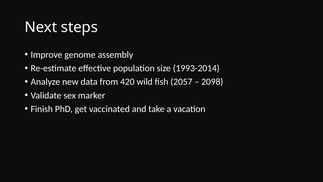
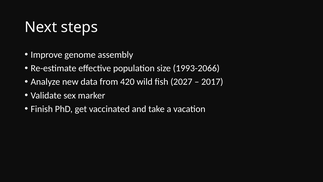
1993-2014: 1993-2014 -> 1993-2066 (196, 68)
2057: 2057 -> 2027 (181, 82)
2098: 2098 -> 2017 (212, 82)
